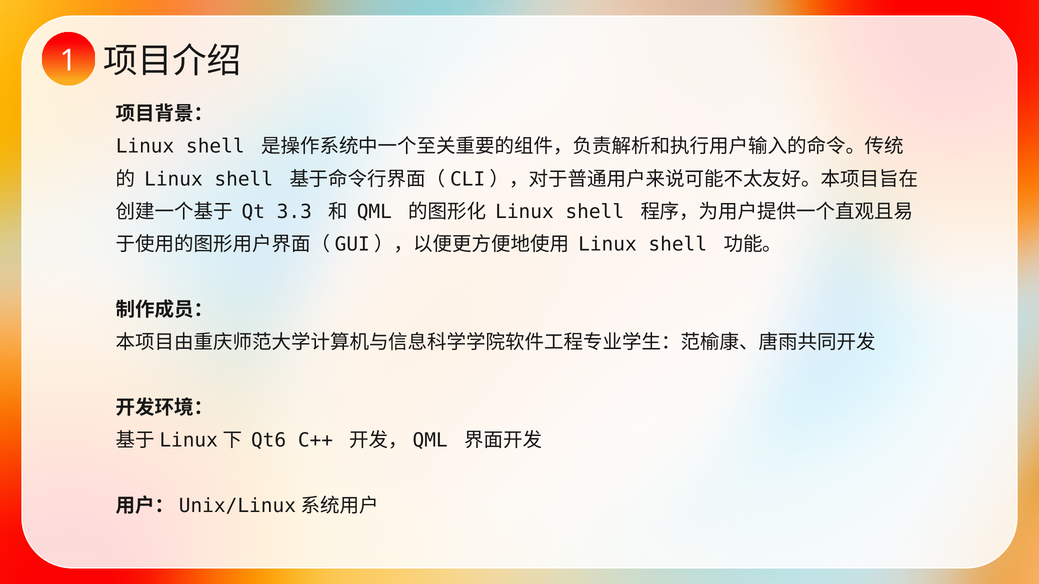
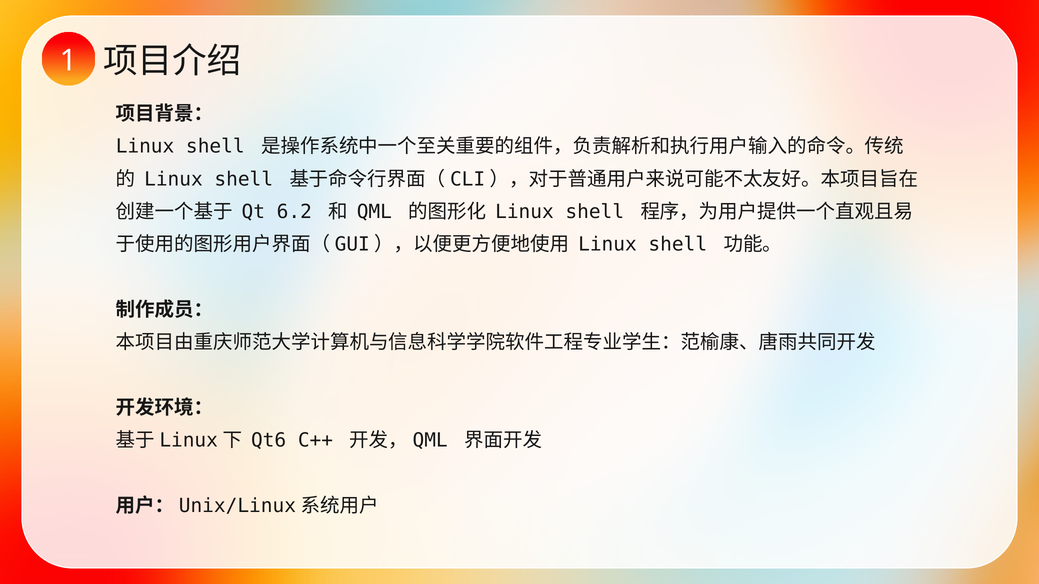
3.3: 3.3 -> 6.2 (294, 212)
